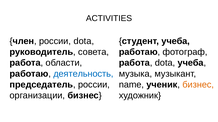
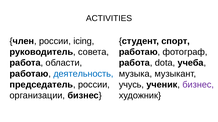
россии dota: dota -> icing (84, 41)
студент учеба: учеба -> спорт (176, 41)
name: name -> учусь (131, 85)
бизнес colour: orange -> purple (198, 85)
